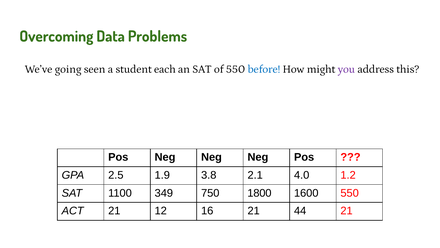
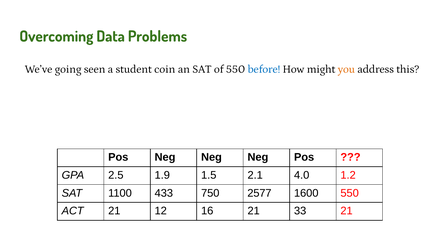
each: each -> coin (165, 69)
you colour: purple -> orange (346, 69)
3.8: 3.8 -> 1.5 (209, 175)
349: 349 -> 433 (164, 193)
1800: 1800 -> 2577 (259, 193)
44: 44 -> 33 (300, 211)
